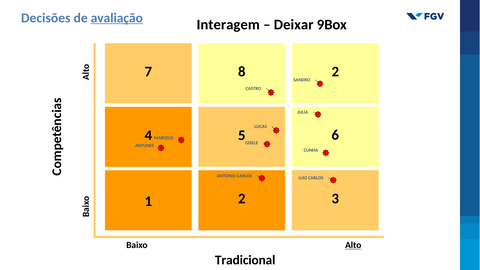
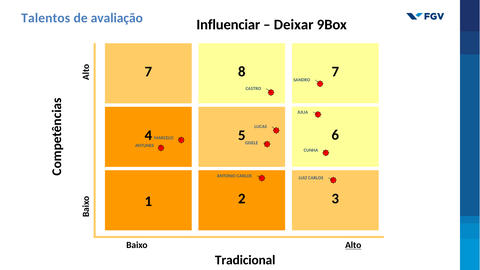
Decisões: Decisões -> Talentos (46, 18)
avaliação underline: present -> none (117, 18)
Interagem: Interagem -> Influenciar (228, 25)
8 2: 2 -> 7 (335, 72)
